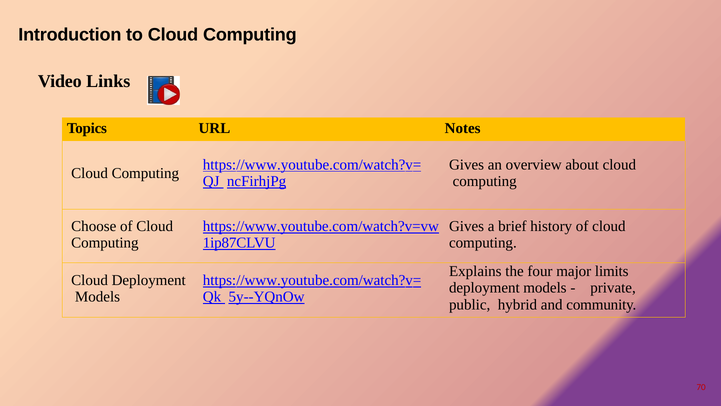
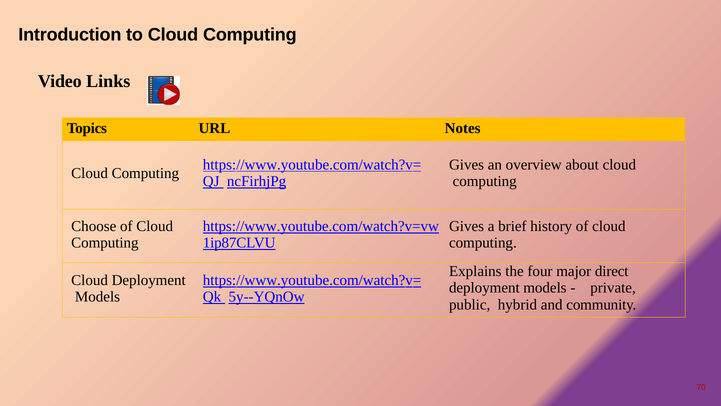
limits: limits -> direct (612, 271)
